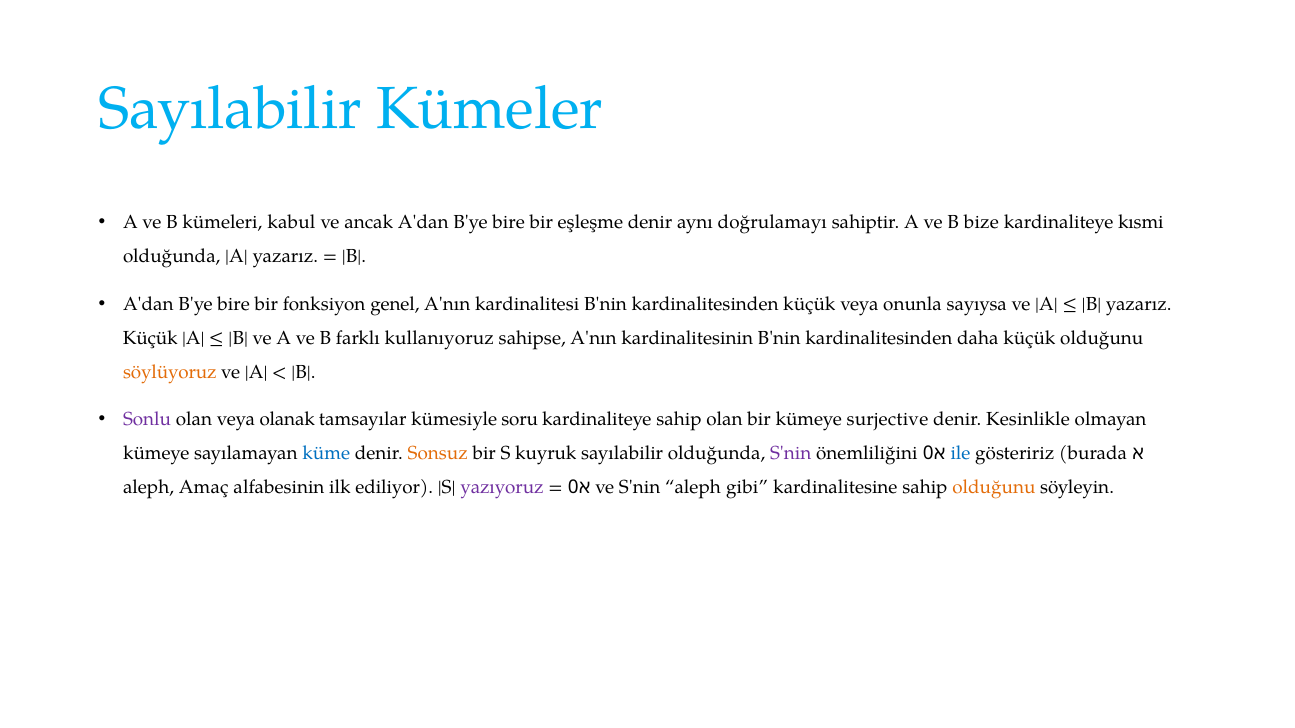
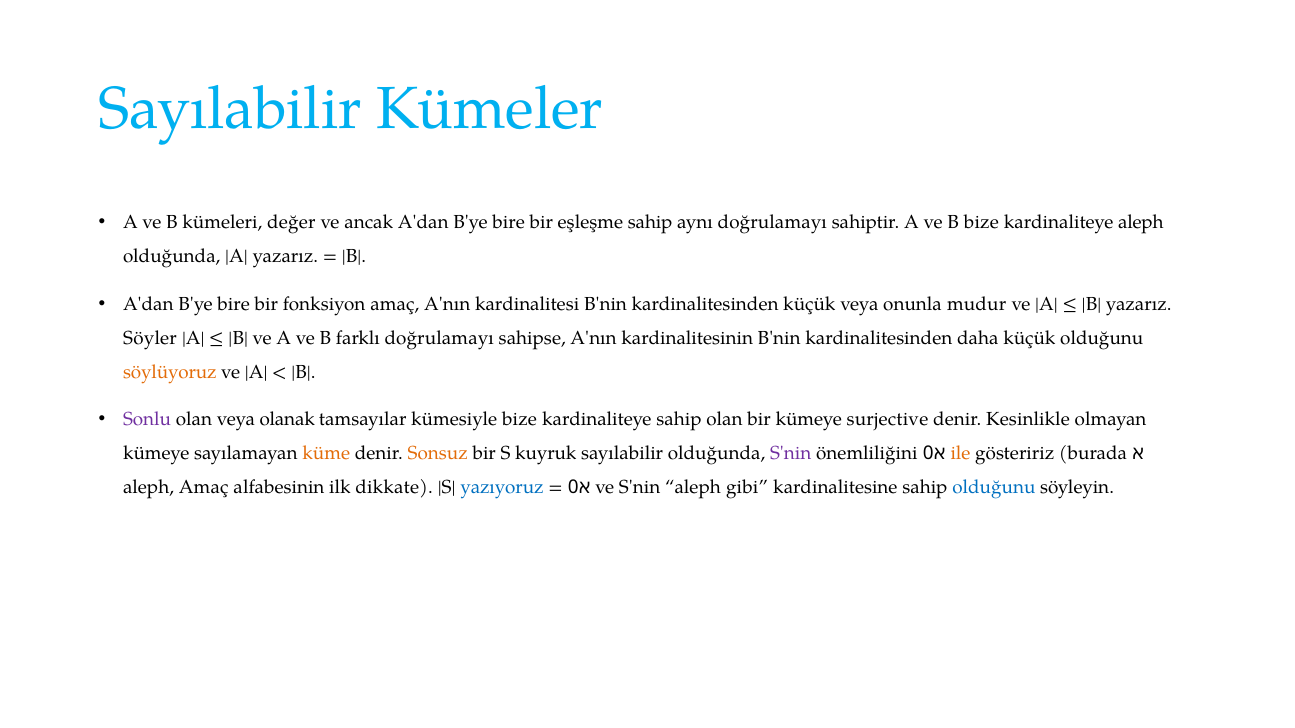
kabul: kabul -> değer (291, 223)
eşleşme denir: denir -> sahip (650, 223)
kardinaliteye kısmi: kısmi -> aleph (1141, 223)
fonksiyon genel: genel -> amaç (395, 304)
sayıysa: sayıysa -> mudur (977, 304)
Küçük: Küçük -> Söyler (150, 338)
farklı kullanıyoruz: kullanıyoruz -> doğrulamayı (439, 338)
kümesiyle soru: soru -> bize (519, 420)
ile colour: blue -> orange (960, 454)
küme colour: blue -> orange (326, 454)
olduğunu colour: orange -> blue (994, 488)
ediliyor: ediliyor -> dikkate (394, 488)
yazıyoruz colour: purple -> blue (502, 488)
